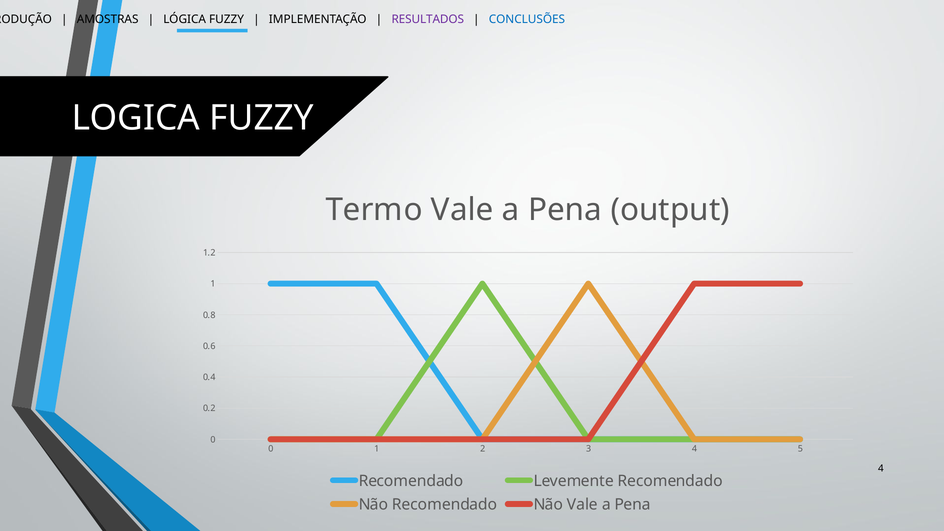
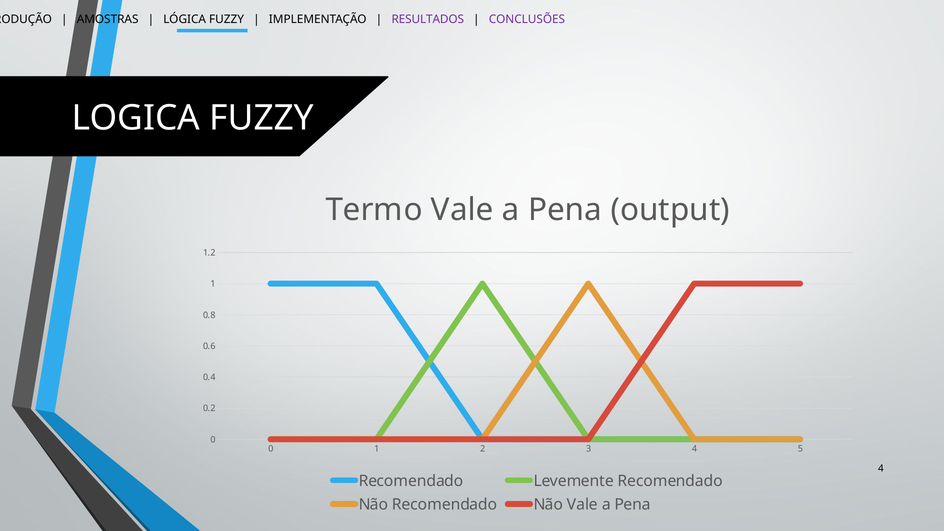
CONCLUSÕES colour: blue -> purple (527, 19)
